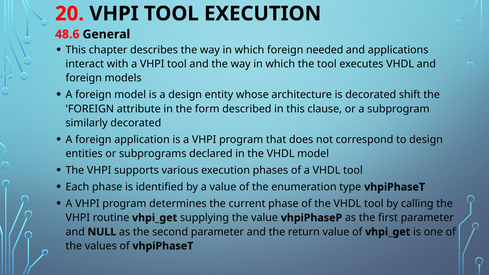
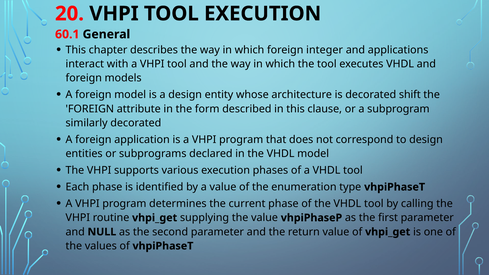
48.6: 48.6 -> 60.1 (67, 34)
needed: needed -> integer (325, 50)
